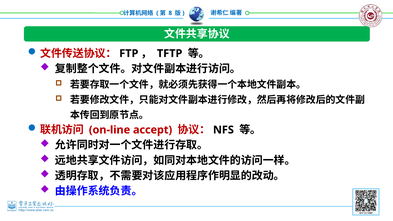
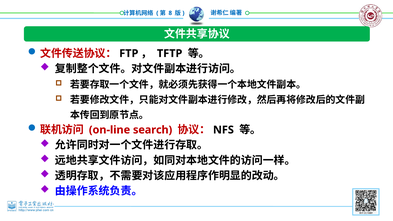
accept: accept -> search (153, 130)
